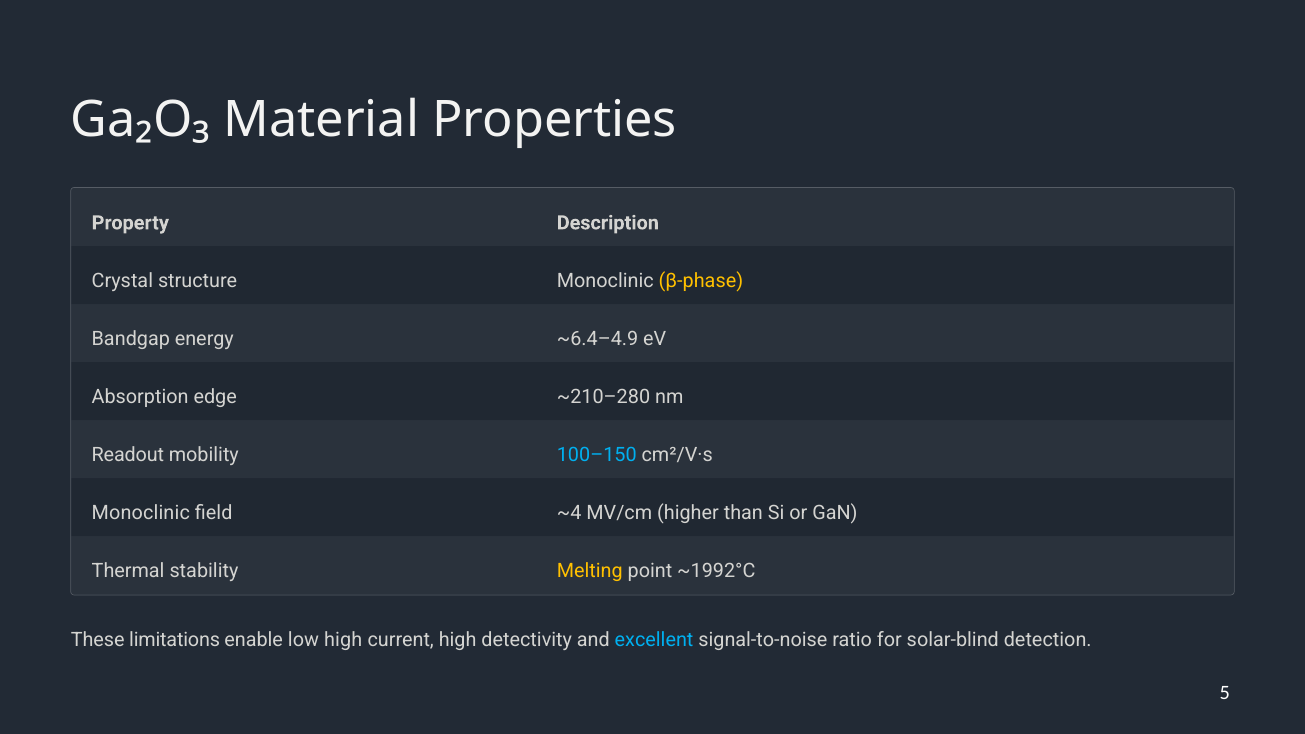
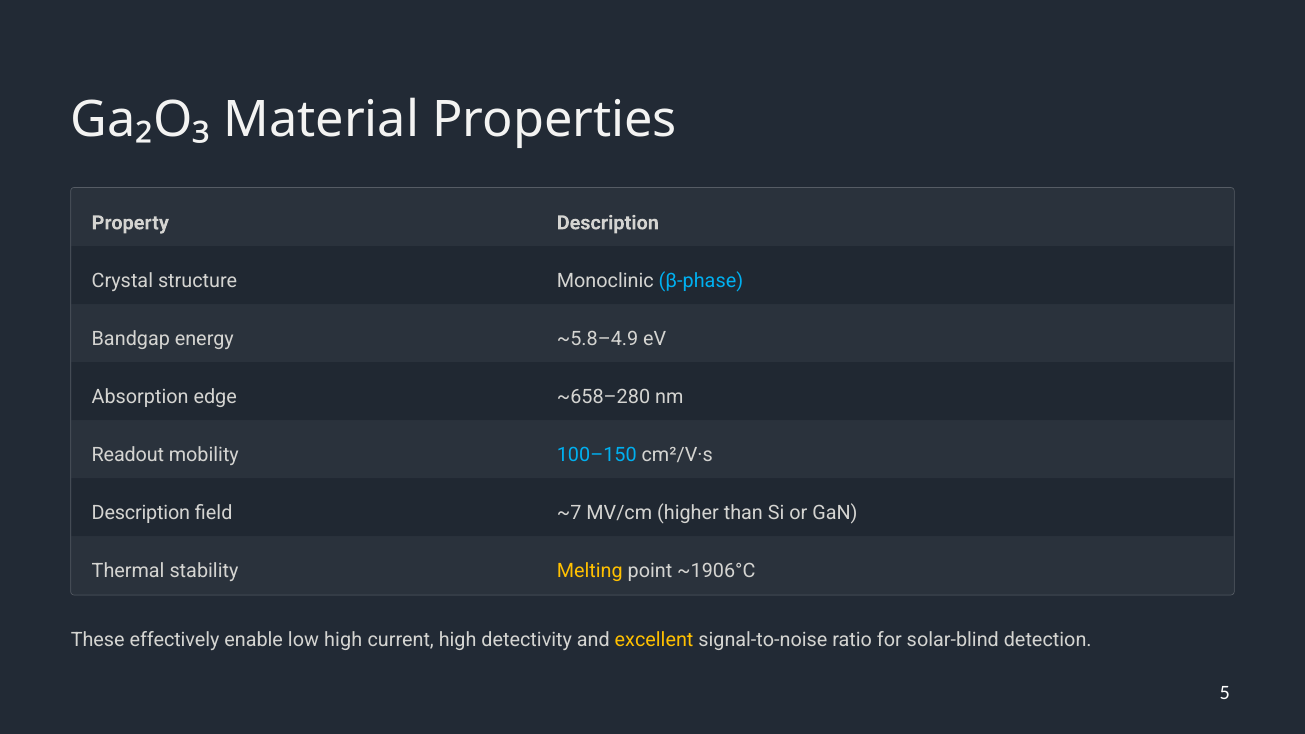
β-phase colour: yellow -> light blue (701, 281)
~6.4–4.9: ~6.4–4.9 -> ~5.8–4.9 (598, 339)
~210–280: ~210–280 -> ~658–280 (603, 397)
Monoclinic: Monoclinic -> Description (141, 513)
~4: ~4 -> ~7 (569, 513)
~1992°C: ~1992°C -> ~1906°C (716, 571)
limitations: limitations -> effectively (175, 640)
excellent colour: light blue -> yellow (654, 640)
